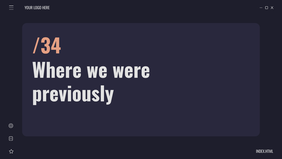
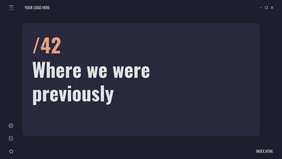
/34: /34 -> /42 (47, 47)
